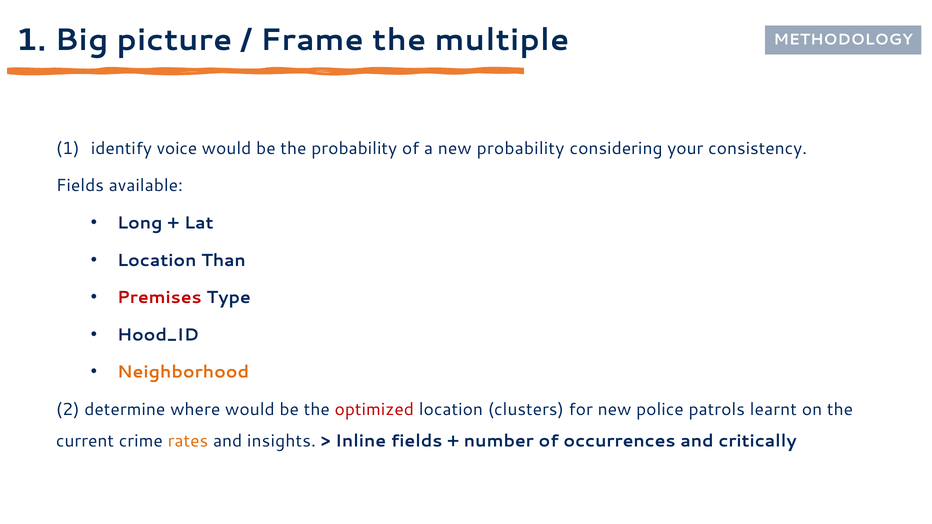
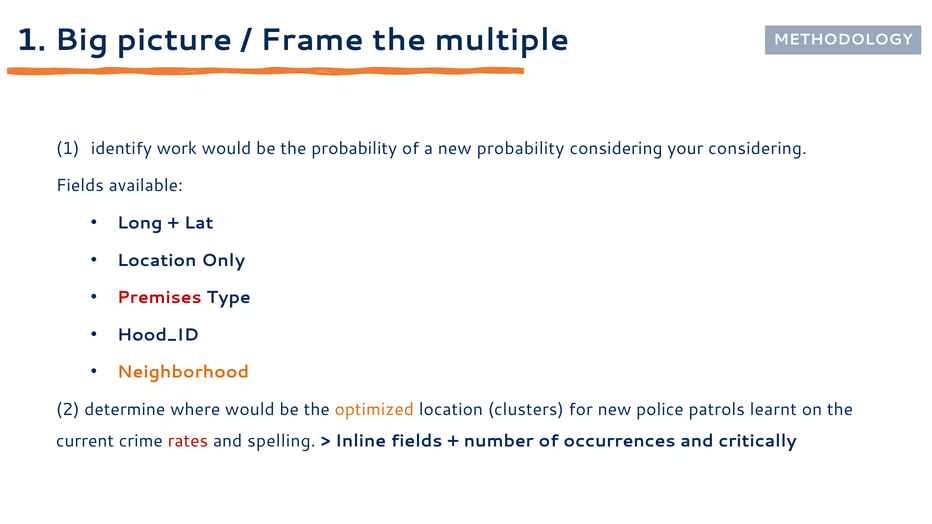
voice: voice -> work (177, 149)
your consistency: consistency -> considering (758, 149)
Than: Than -> Only (223, 260)
optimized colour: red -> orange (374, 410)
rates colour: orange -> red (188, 441)
insights: insights -> spelling (281, 441)
